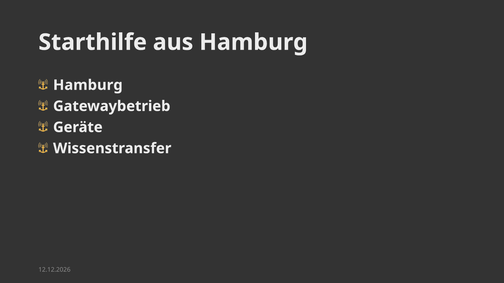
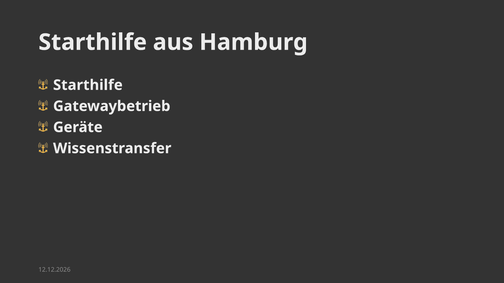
Hamburg: Hamburg -> Starthilfe (88, 85)
